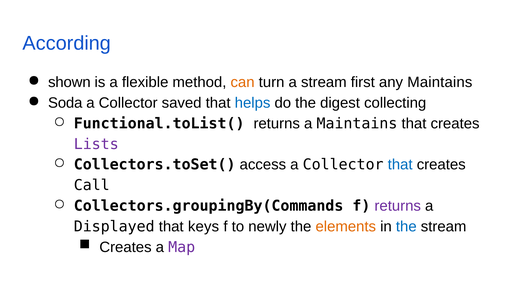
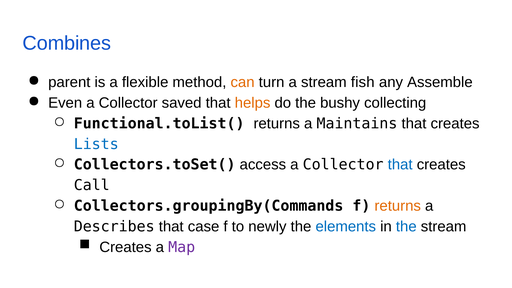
According: According -> Combines (67, 43)
shown: shown -> parent (69, 82)
first: first -> fish (363, 82)
any Maintains: Maintains -> Assemble (440, 82)
Soda: Soda -> Even (65, 103)
helps colour: blue -> orange (253, 103)
digest: digest -> bushy (340, 103)
Lists colour: purple -> blue (96, 144)
returns colour: purple -> orange (398, 206)
Displayed: Displayed -> Describes (114, 227)
keys: keys -> case (204, 227)
elements colour: orange -> blue (346, 227)
